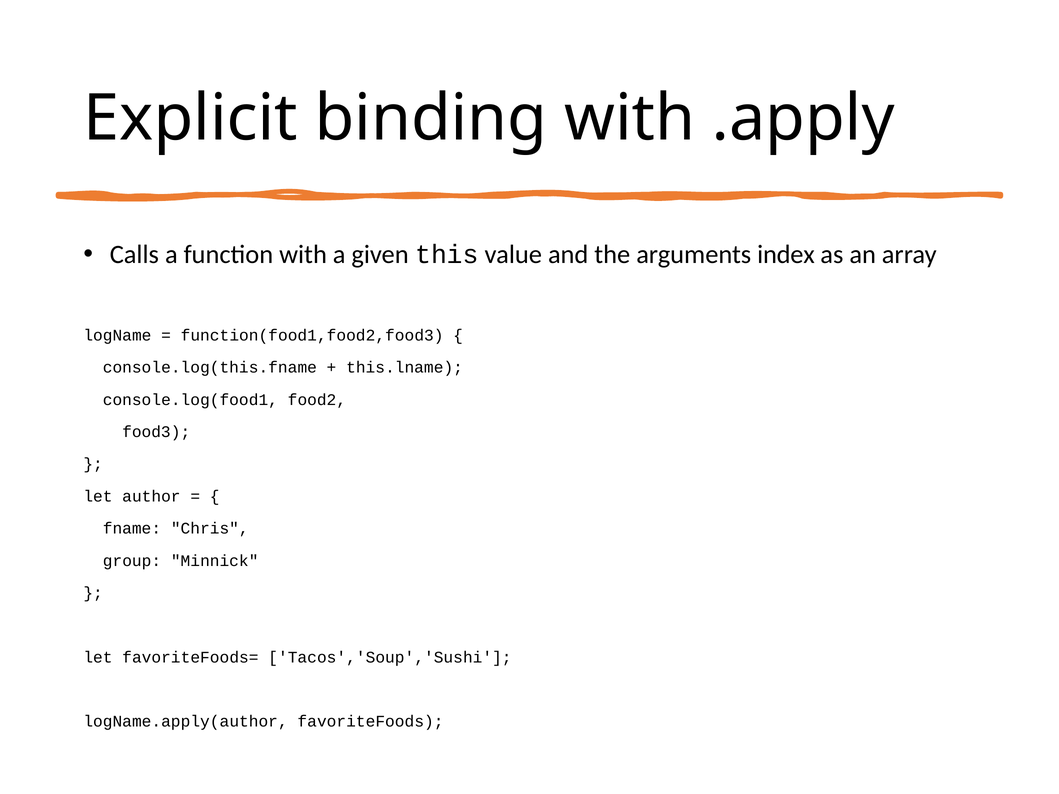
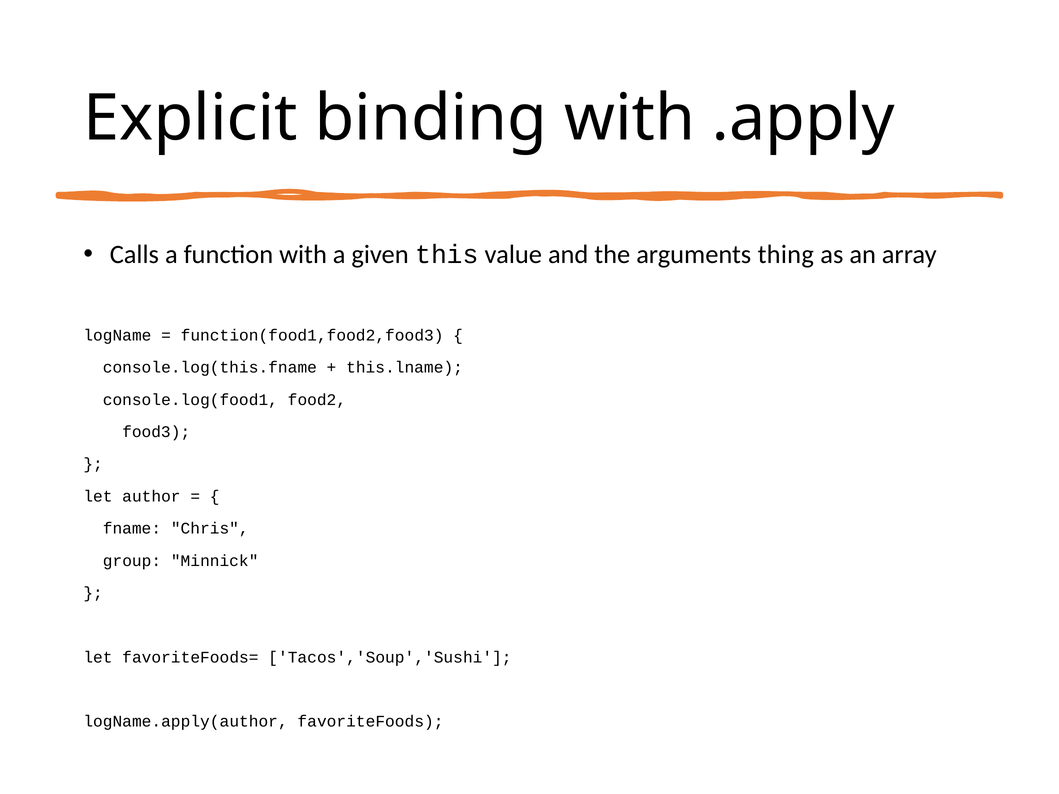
index: index -> thing (786, 254)
